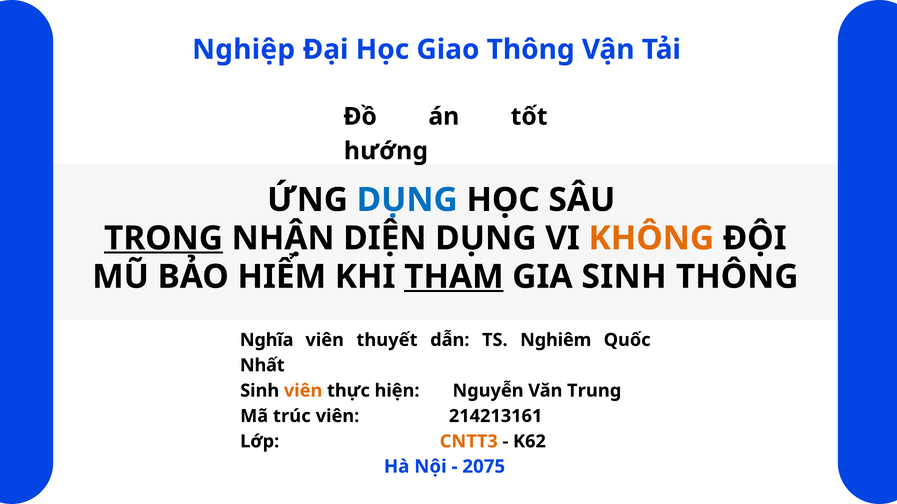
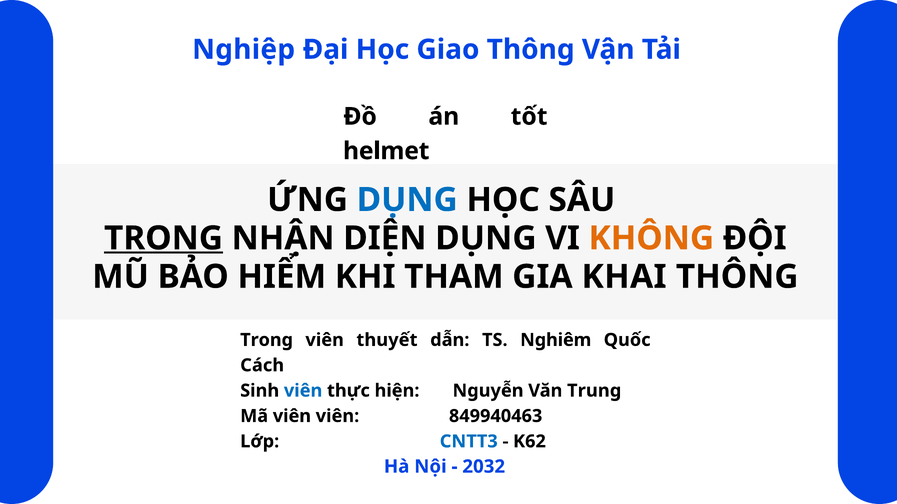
hướng: hướng -> helmet (386, 151)
THAM underline: present -> none (454, 277)
GIA SINH: SINH -> KHAI (624, 277)
Nghĩa: Nghĩa -> Trọng (267, 340)
Nhất: Nhất -> Cách (262, 366)
viên colour: orange -> blue (303, 391)
Mã trúc: trúc -> viên (292, 416)
214213161: 214213161 -> 849940463 (496, 416)
CNTT3 colour: orange -> blue (469, 442)
2075: 2075 -> 2032 (484, 467)
